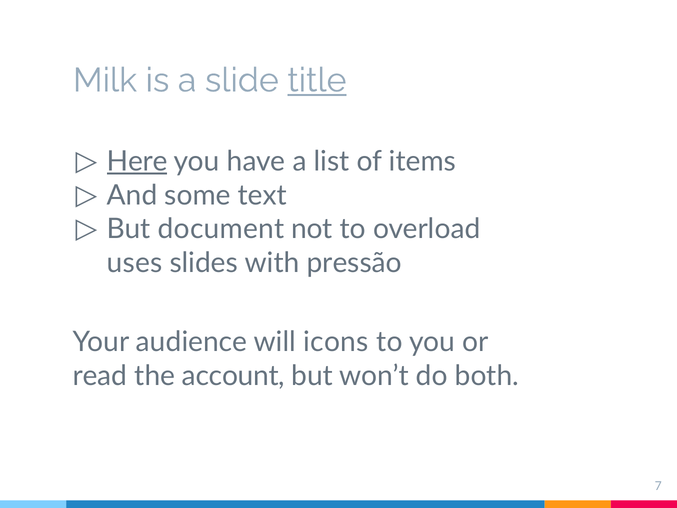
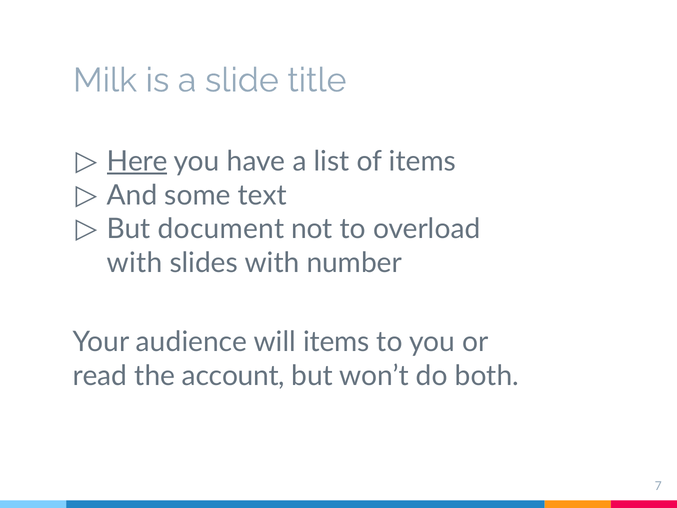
title underline: present -> none (317, 80)
uses: uses -> with (135, 263)
pressão: pressão -> number (354, 263)
will icons: icons -> items (336, 342)
